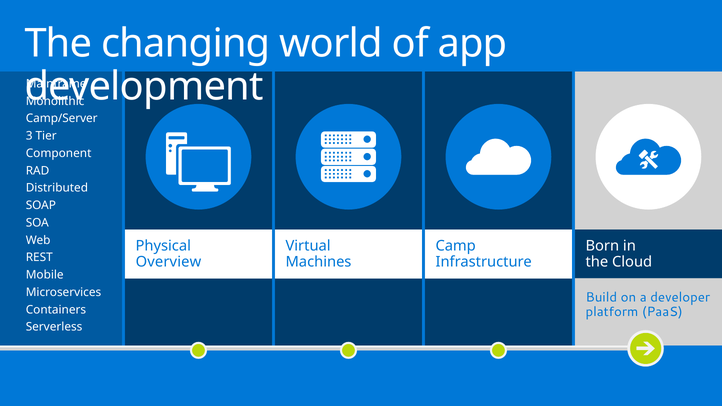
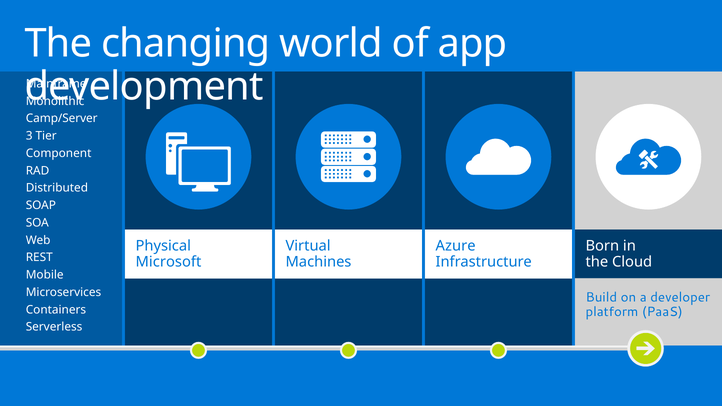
Camp: Camp -> Azure (456, 246)
Overview: Overview -> Microsoft (169, 262)
